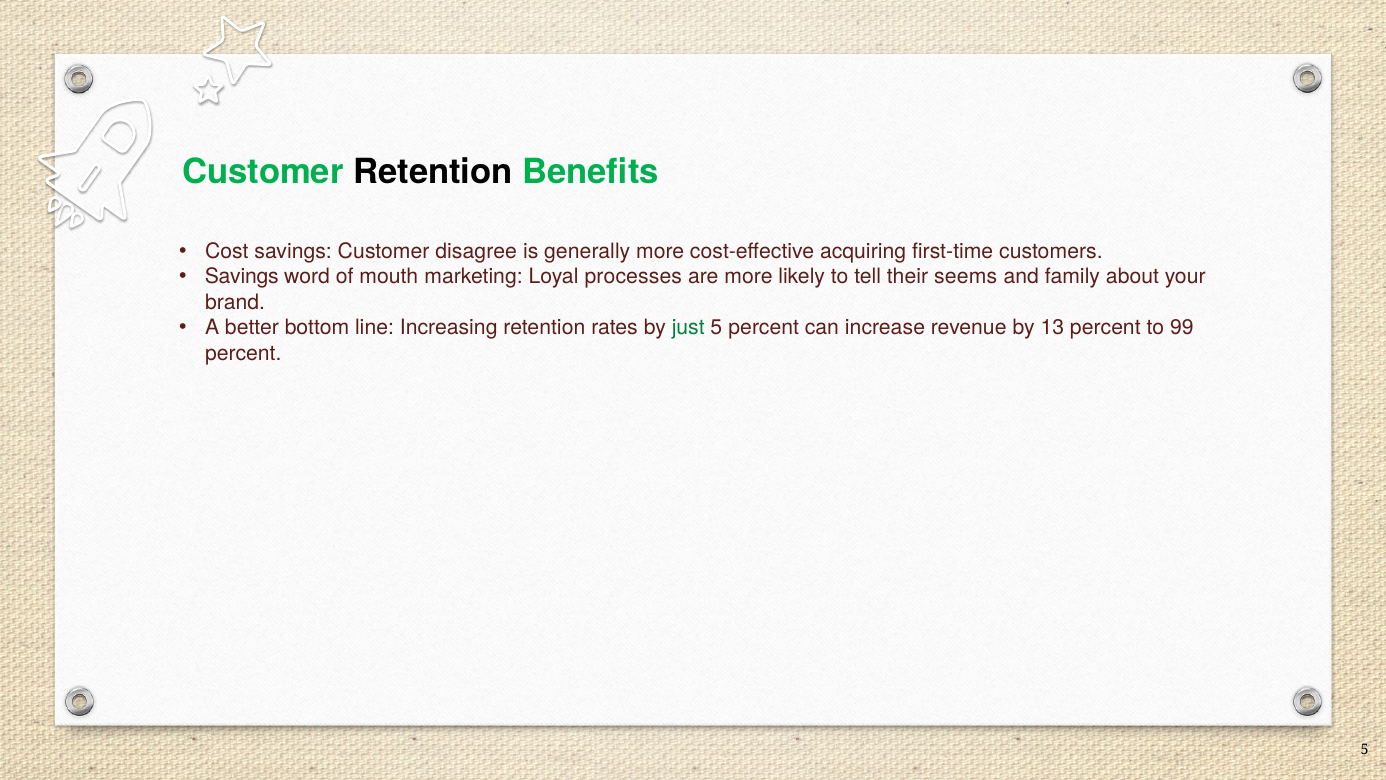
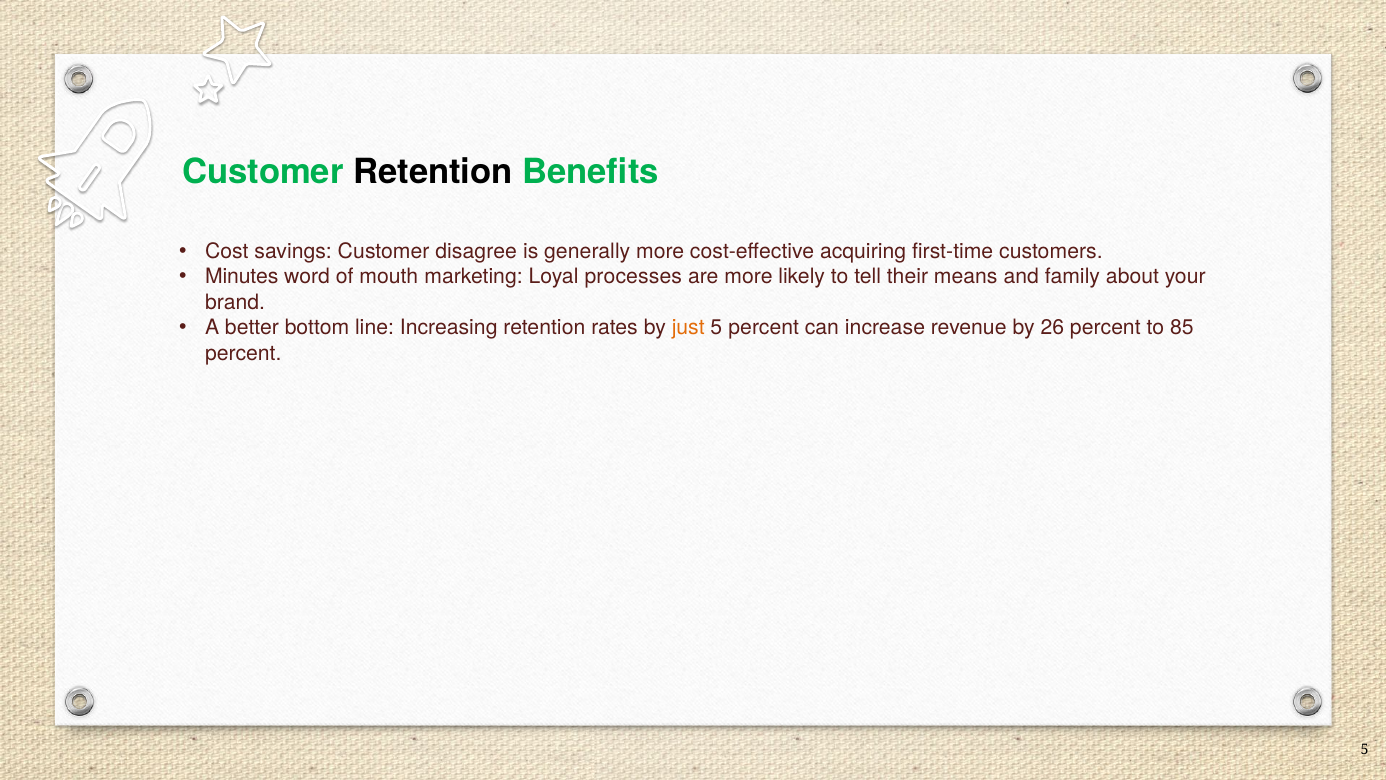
Savings: Savings -> Minutes (242, 277)
seems: seems -> means (966, 277)
just colour: green -> orange (688, 328)
13: 13 -> 26 (1052, 328)
99: 99 -> 85 (1182, 328)
